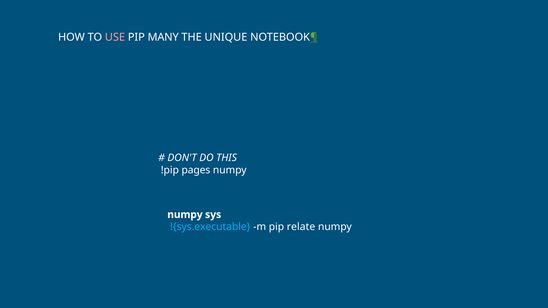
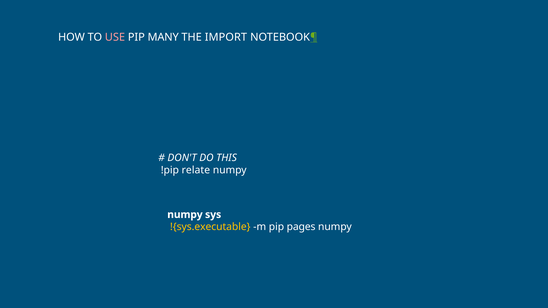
UNIQUE: UNIQUE -> IMPORT (226, 37)
pages: pages -> relate (196, 170)
!{sys.executable colour: light blue -> yellow (210, 227)
relate: relate -> pages (301, 227)
